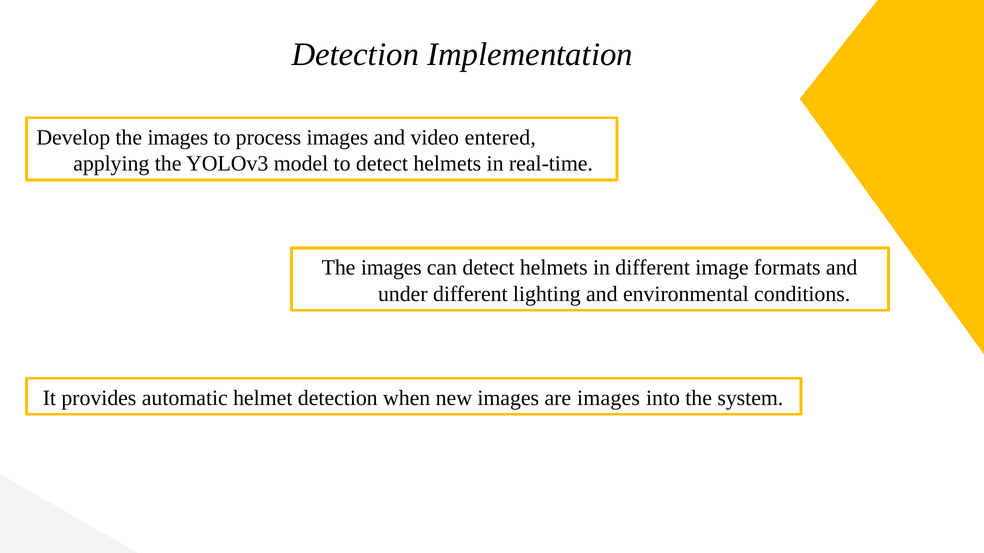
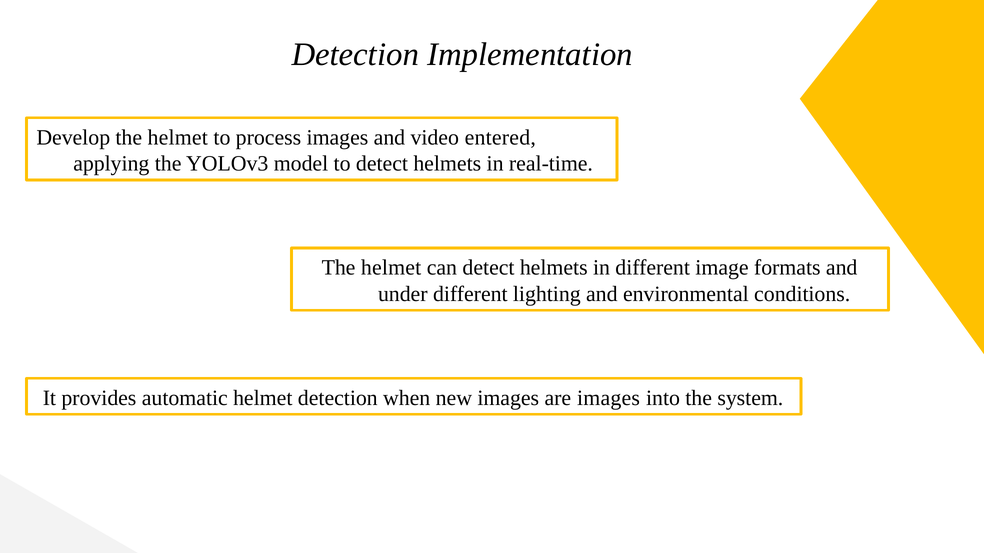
Develop the images: images -> helmet (178, 137)
images: images -> helmet (391, 268)
